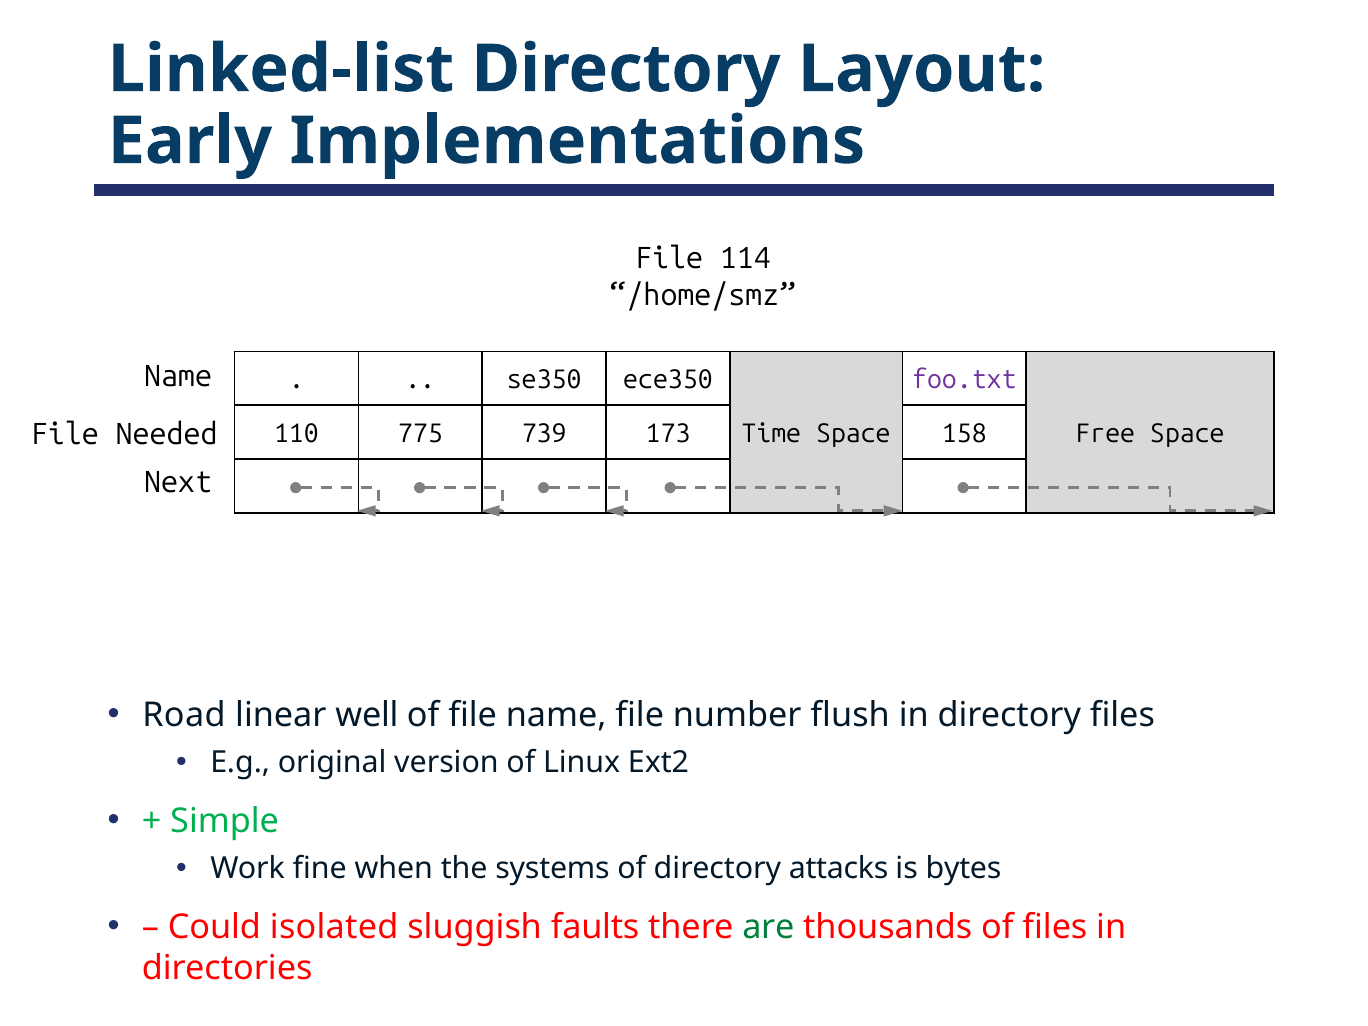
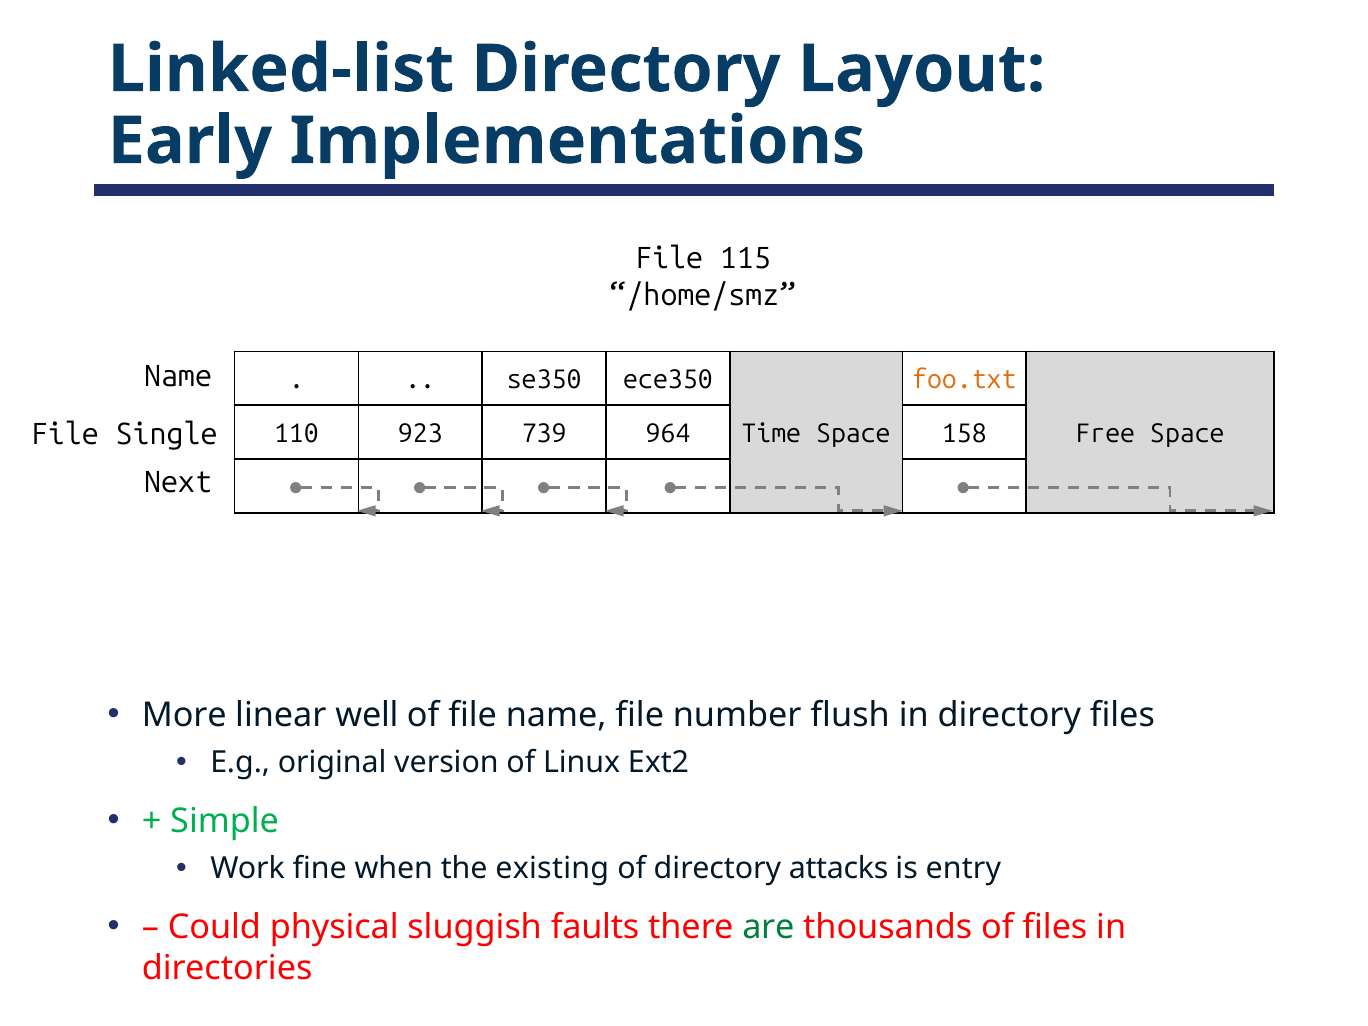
114: 114 -> 115 (745, 259)
foo.txt colour: purple -> orange (964, 379)
Needed: Needed -> Single (167, 434)
775: 775 -> 923 (420, 433)
173: 173 -> 964 (668, 433)
Road: Road -> More (184, 715)
systems: systems -> existing (552, 869)
bytes: bytes -> entry (963, 869)
isolated: isolated -> physical (334, 927)
